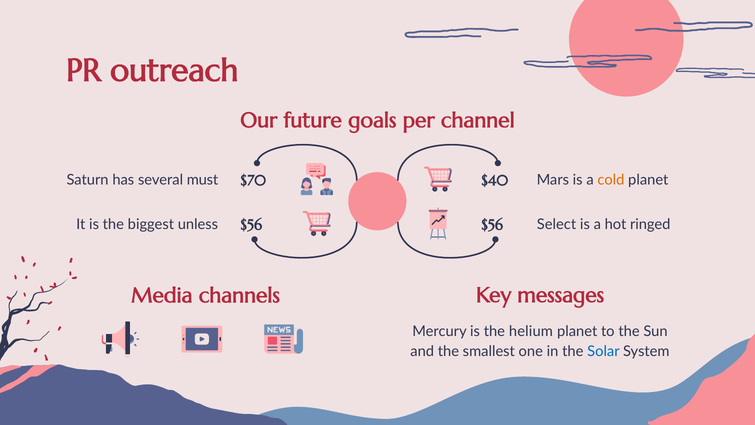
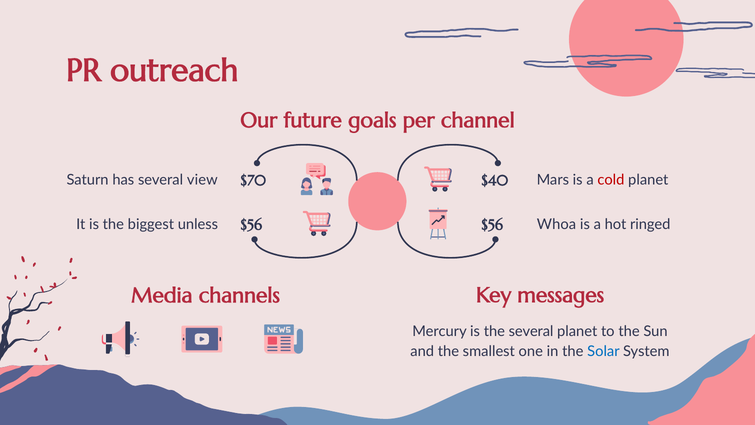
must: must -> view (202, 180)
cold colour: orange -> red (611, 180)
Select: Select -> Whoa (556, 224)
the helium: helium -> several (531, 331)
